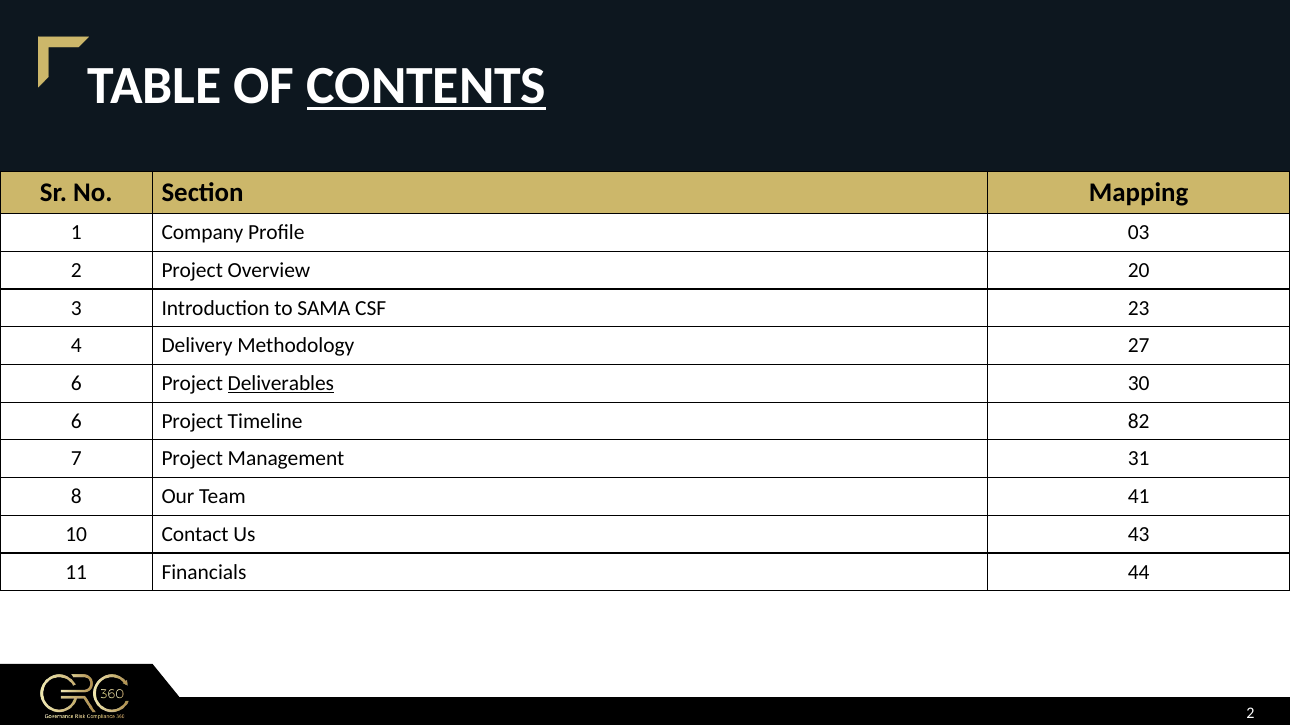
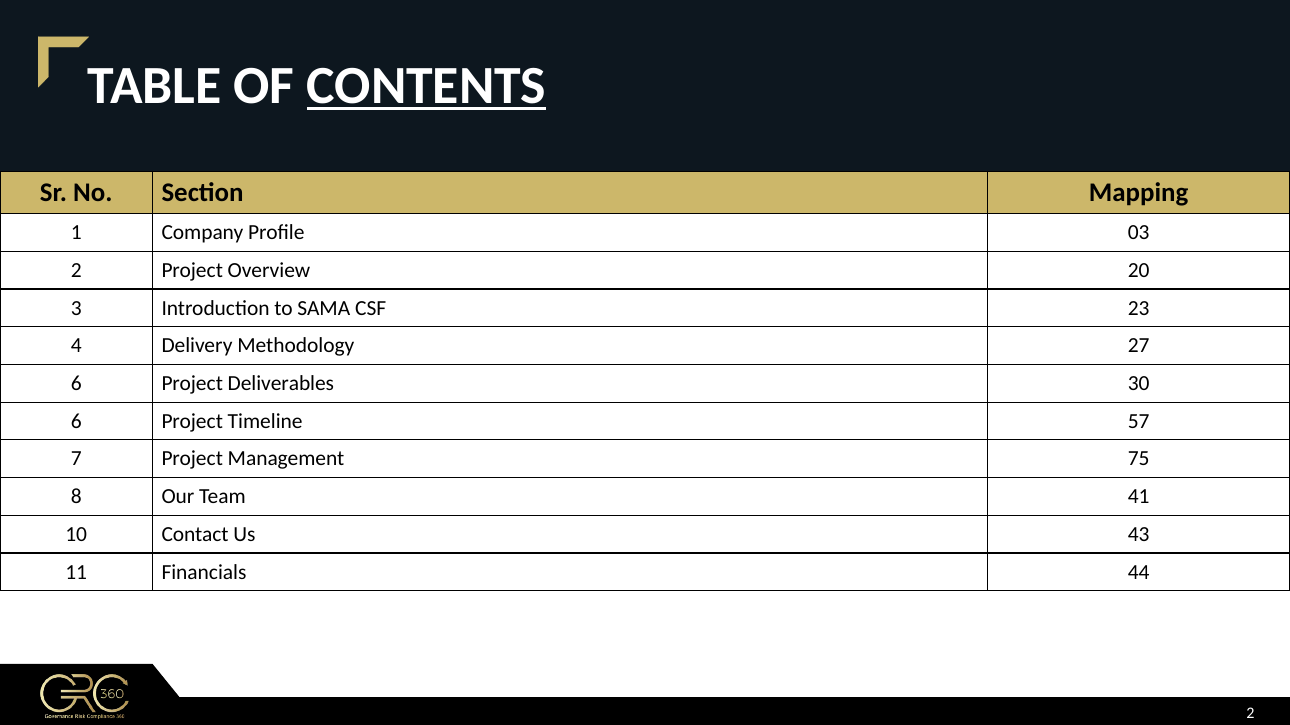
Deliverables underline: present -> none (281, 384)
82: 82 -> 57 (1139, 422)
31: 31 -> 75 (1139, 459)
